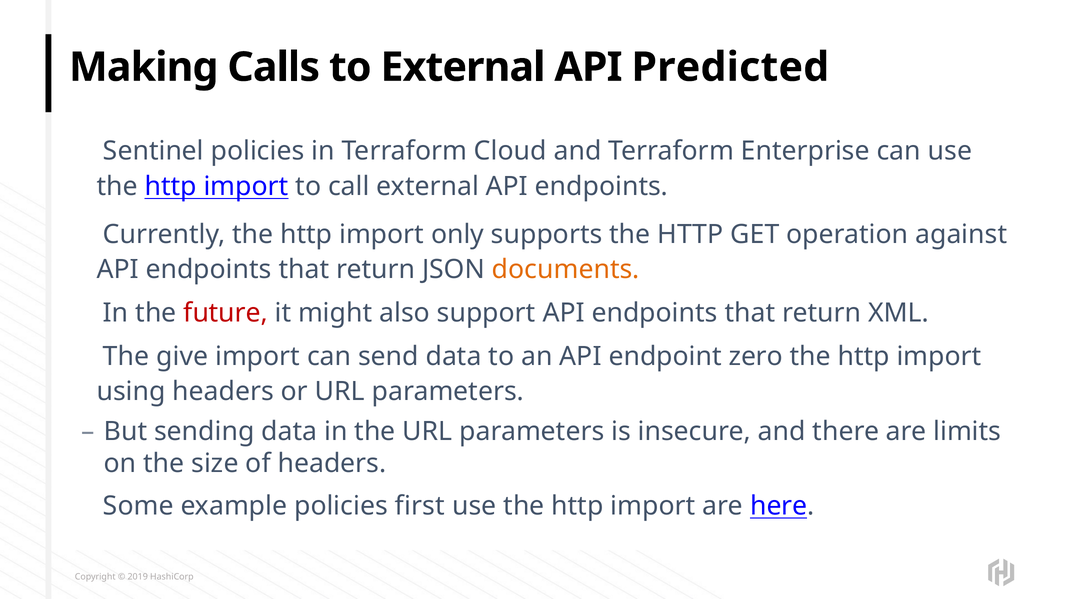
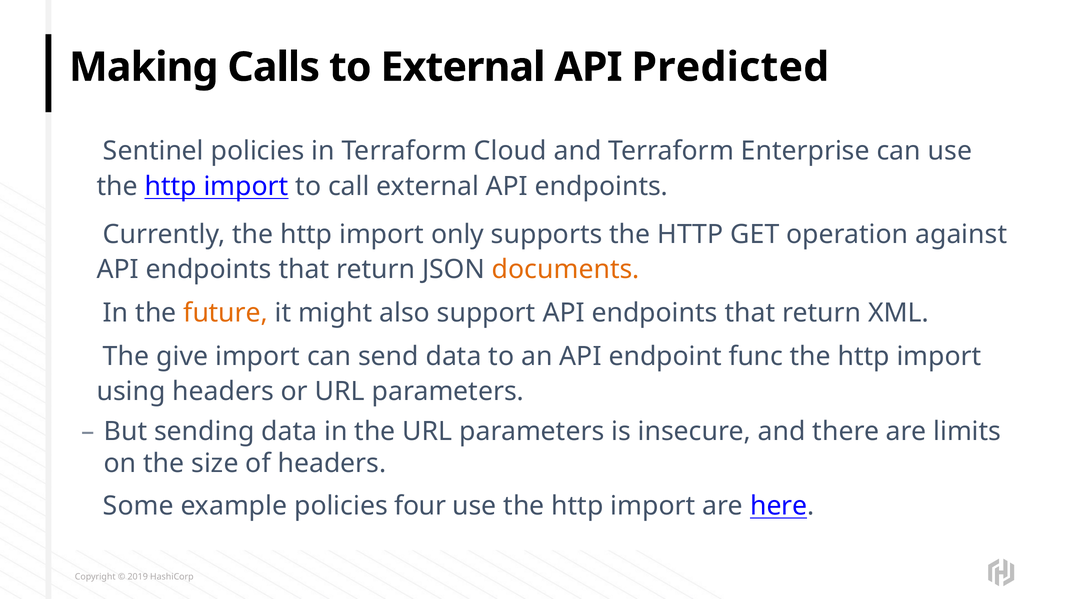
future colour: red -> orange (226, 313)
zero: zero -> func (756, 357)
first: first -> four (420, 506)
